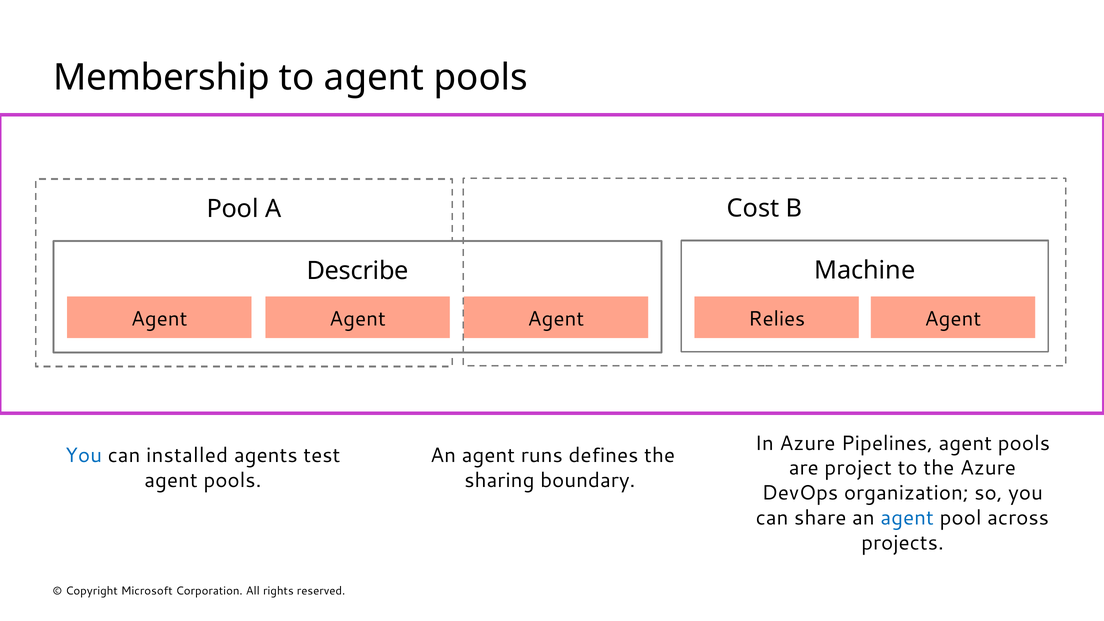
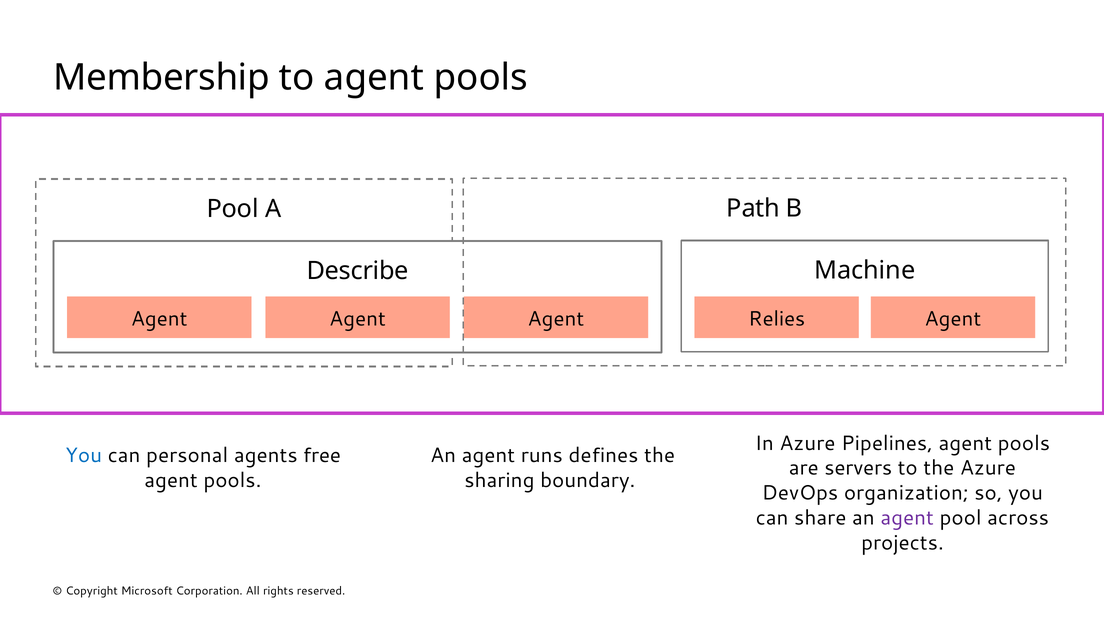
Cost: Cost -> Path (753, 208)
installed: installed -> personal (187, 455)
test: test -> free (322, 455)
project: project -> servers (858, 468)
agent colour: blue -> purple (907, 518)
